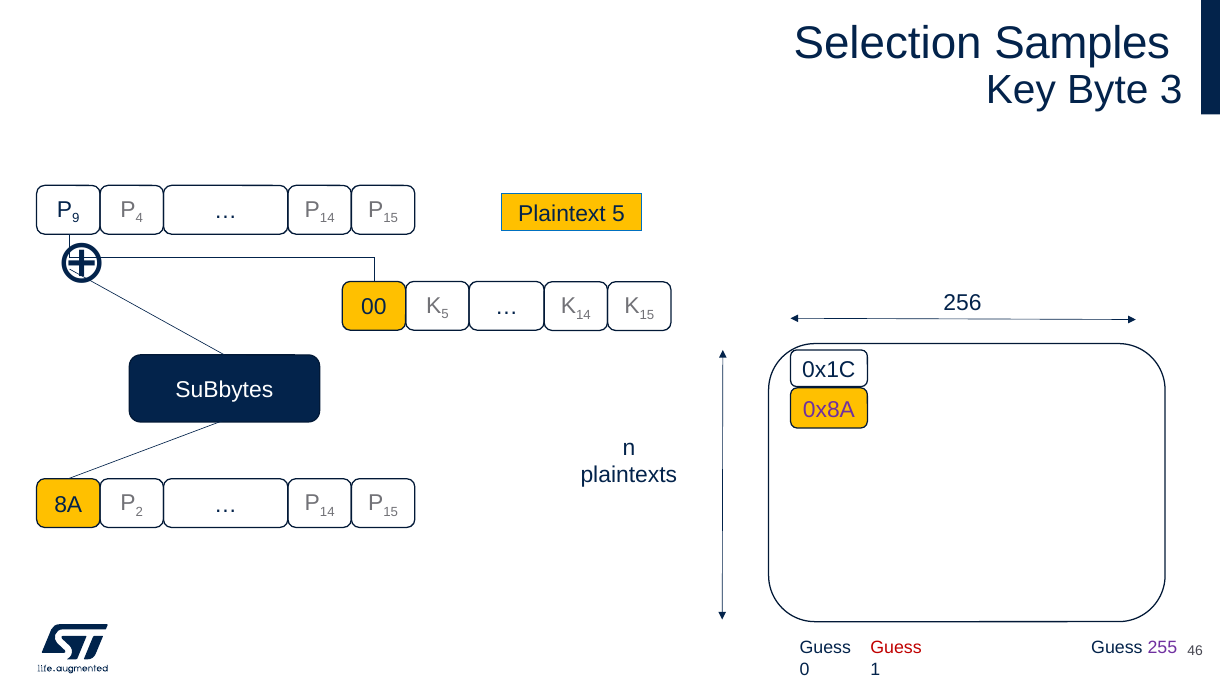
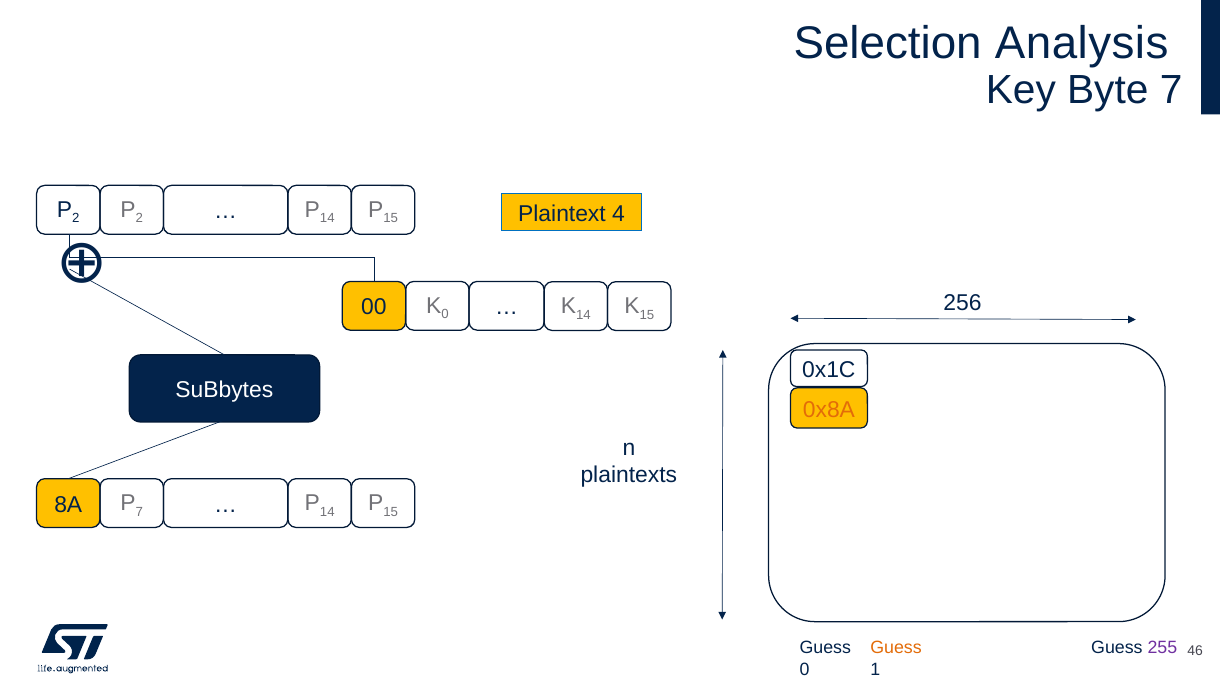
Samples: Samples -> Analysis (1082, 43)
Byte 3: 3 -> 7 (1171, 90)
9: 9 -> 2 (76, 218)
4: 4 -> 2 (139, 218)
Plaintext 5: 5 -> 4 (618, 214)
5: 5 -> 0 (445, 315)
0x8A colour: purple -> orange (829, 410)
2: 2 -> 7 (139, 512)
Guess colour: red -> orange (896, 648)
